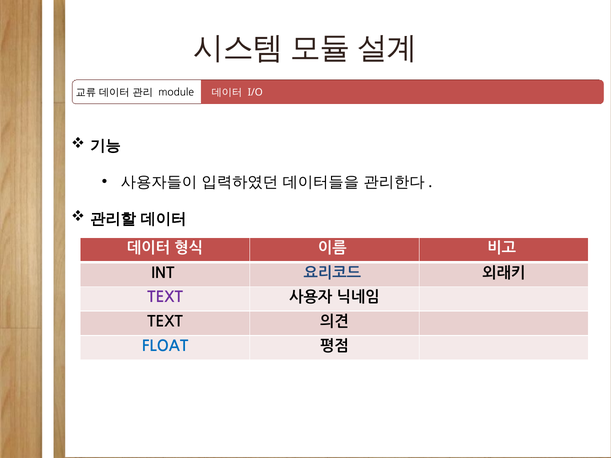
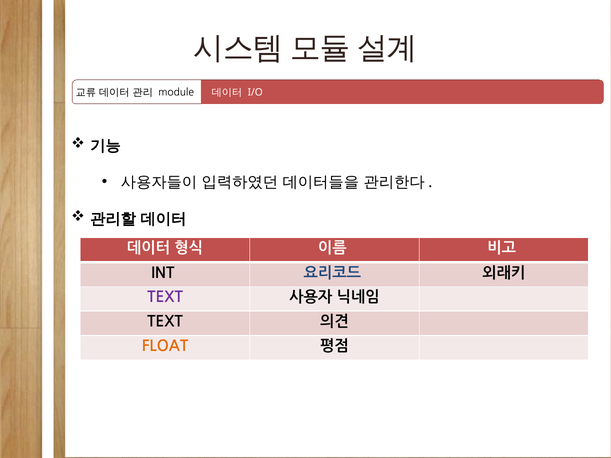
FLOAT colour: blue -> orange (165, 347)
